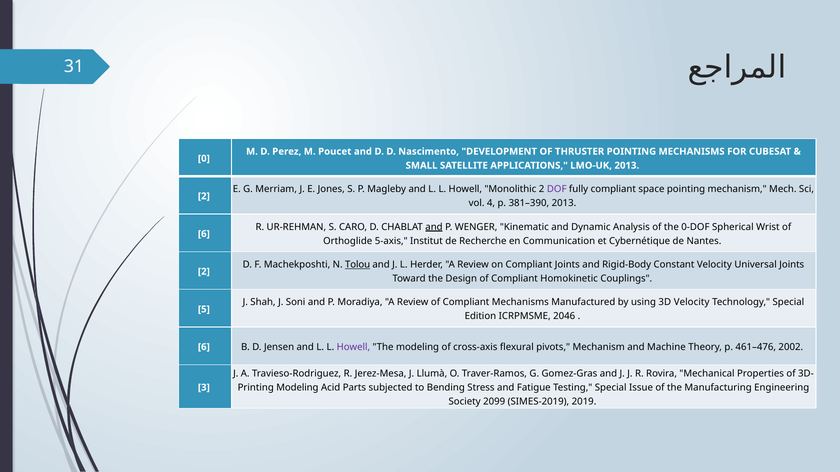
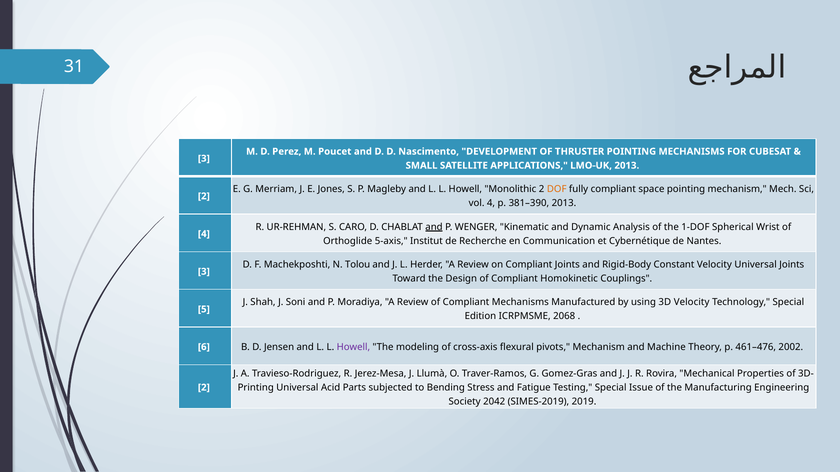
0: 0 -> 3 (204, 159)
DOF colour: purple -> orange (557, 189)
0-DOF: 0-DOF -> 1-DOF (695, 227)
6: 6 -> 4 (204, 234)
Tolou underline: present -> none (358, 265)
2: 2 -> 3 (204, 272)
2046: 2046 -> 2068 (564, 317)
Printing Modeling: Modeling -> Universal (297, 388)
3: 3 -> 2 (204, 388)
2099: 2099 -> 2042 (494, 402)
